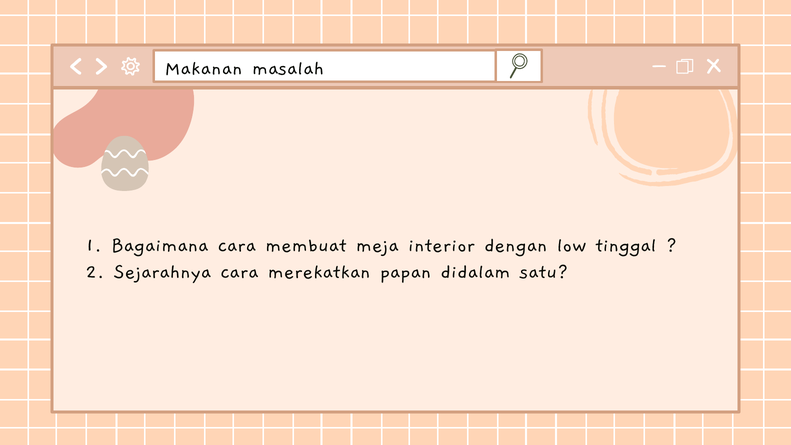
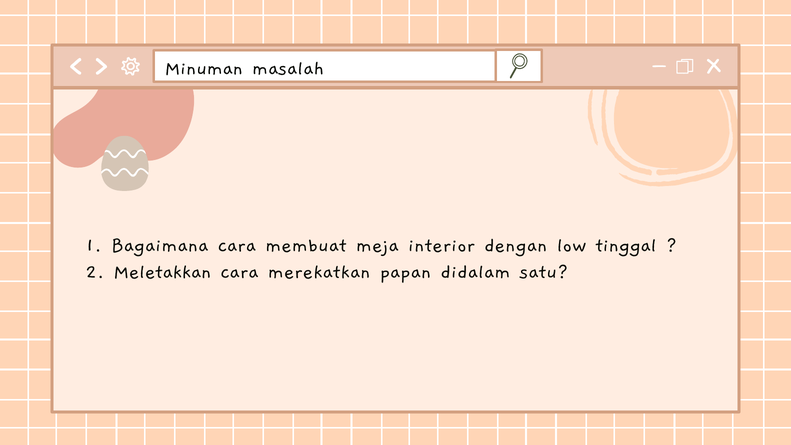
Makanan: Makanan -> Minuman (204, 68)
Sejarahnya: Sejarahnya -> Meletakkan (162, 271)
